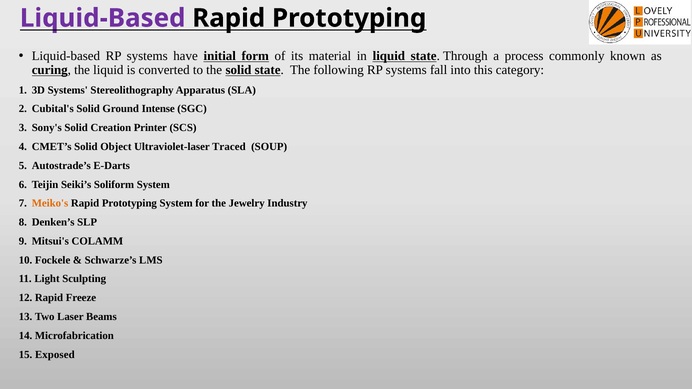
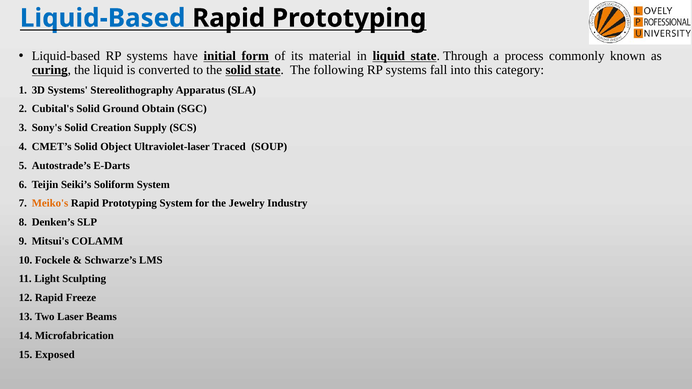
Liquid-Based colour: purple -> blue (103, 18)
Intense: Intense -> Obtain (158, 109)
Printer: Printer -> Supply (150, 128)
